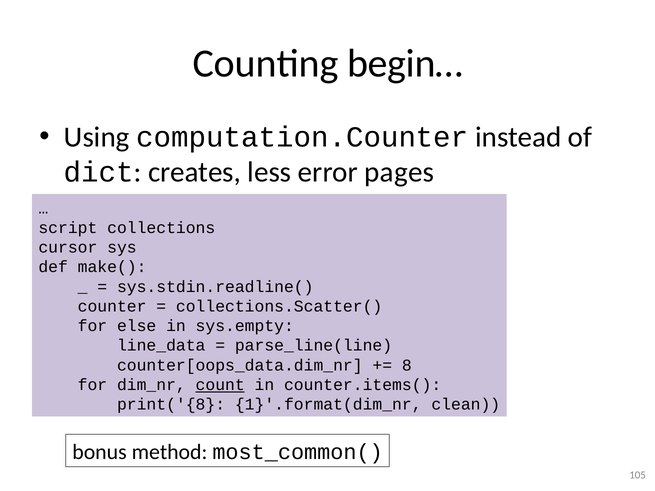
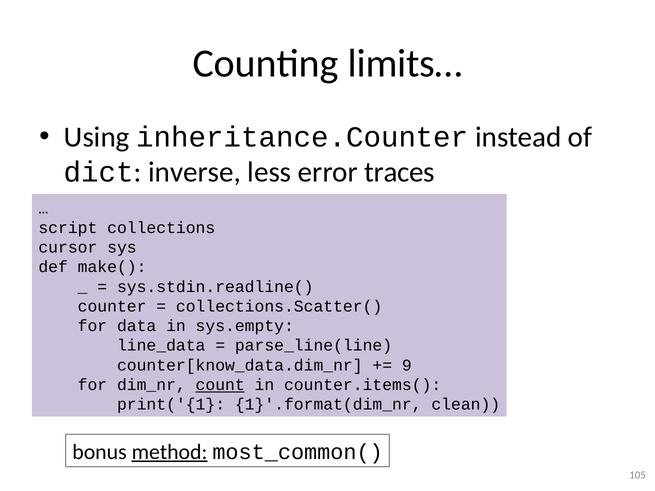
begin…: begin… -> limits… (405, 63)
computation.Counter: computation.Counter -> inheritance.Counter (302, 137)
creates: creates -> inverse (194, 172)
pages: pages -> traces (400, 172)
else: else -> data (137, 326)
counter[oops_data.dim_nr: counter[oops_data.dim_nr -> counter[know_data.dim_nr (240, 365)
8: 8 -> 9 (407, 365)
print('{8: print('{8 -> print('{1 (171, 405)
method underline: none -> present (170, 452)
